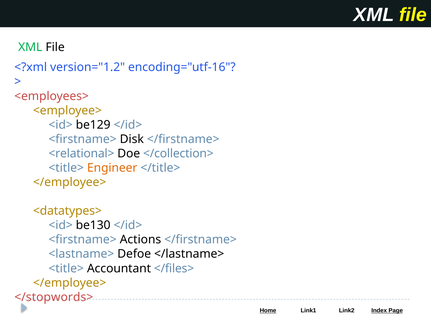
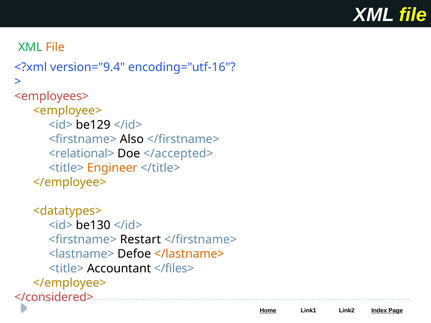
File colour: black -> orange (55, 47)
version="1.2: version="1.2 -> version="9.4 (88, 67)
Disk: Disk -> Also (132, 139)
</collection>: </collection> -> </accepted> (178, 154)
Actions: Actions -> Restart (140, 240)
</lastname> colour: black -> orange (189, 254)
</stopwords>: </stopwords> -> </considered> (54, 297)
